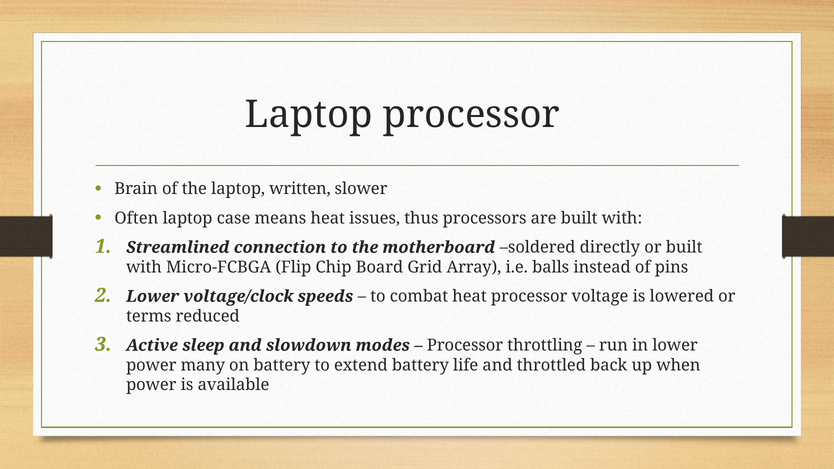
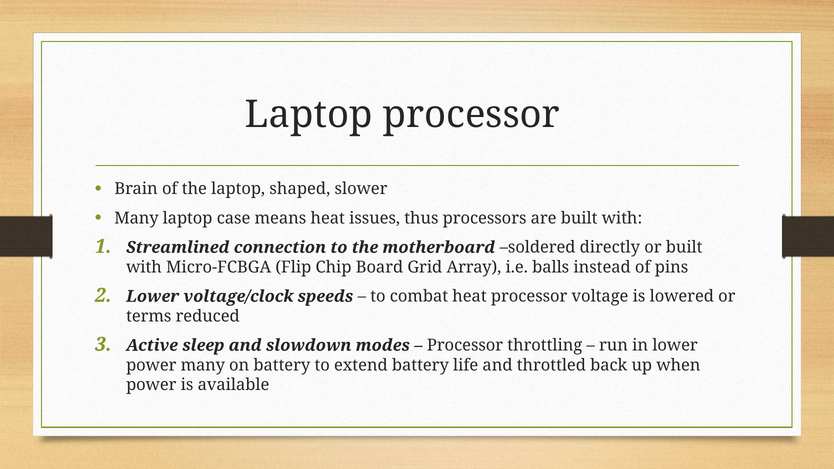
written: written -> shaped (300, 189)
Often: Often -> Many (136, 218)
